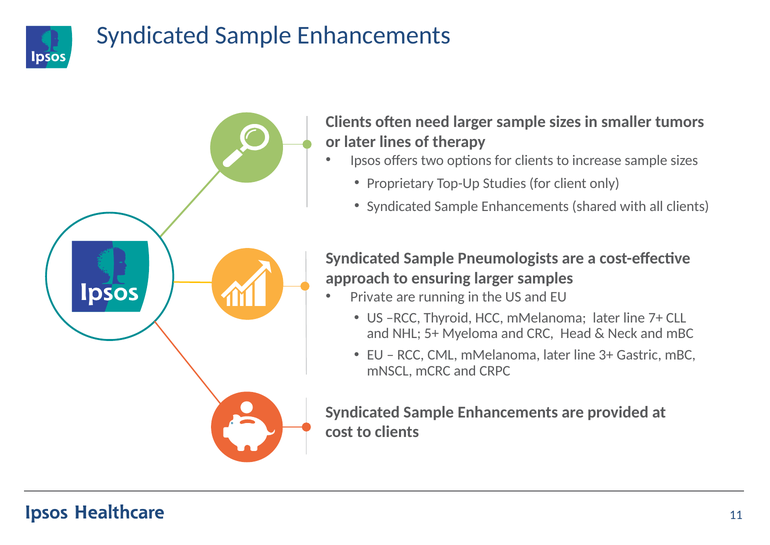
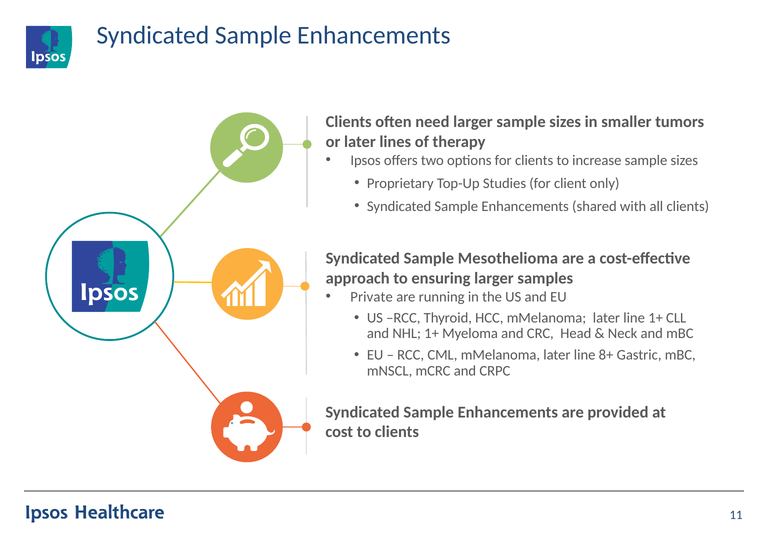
Pneumologists: Pneumologists -> Mesothelioma (508, 258)
line 7+: 7+ -> 1+ (656, 318)
NHL 5+: 5+ -> 1+ (432, 333)
3+: 3+ -> 8+ (606, 355)
